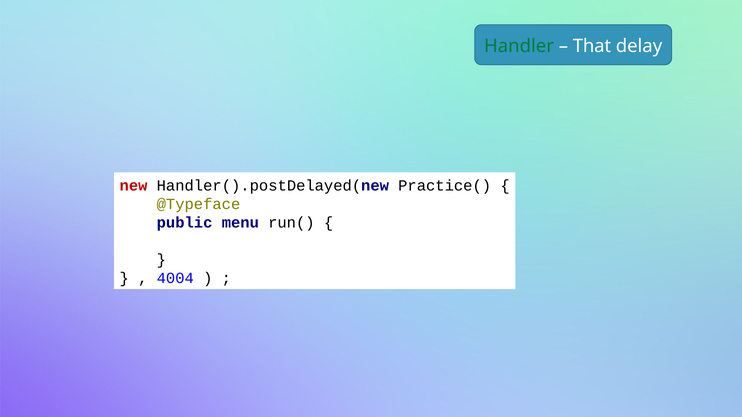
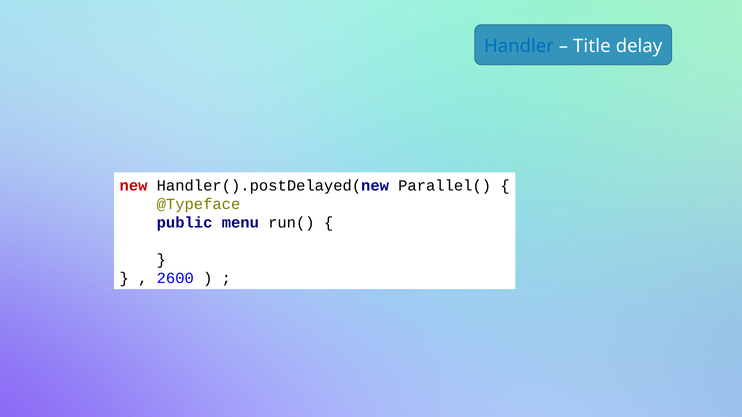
Handler colour: green -> blue (519, 46)
That: That -> Title (592, 46)
Practice(: Practice( -> Parallel( (445, 186)
4004: 4004 -> 2600 (175, 278)
